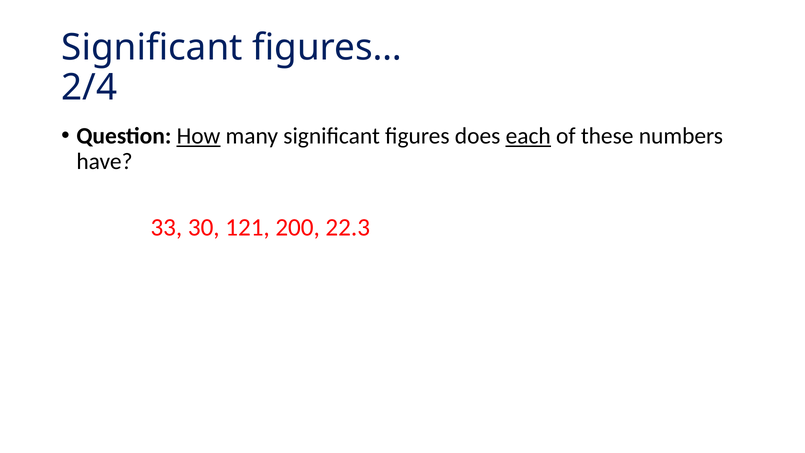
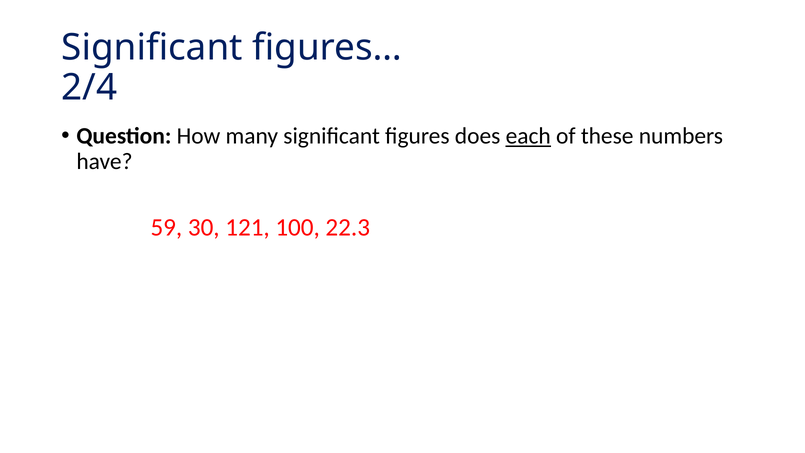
How underline: present -> none (199, 136)
33: 33 -> 59 (166, 227)
200: 200 -> 100 (298, 227)
